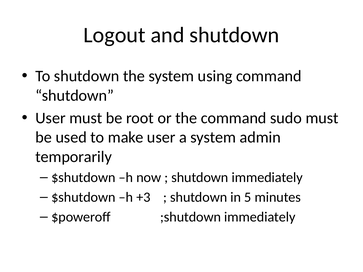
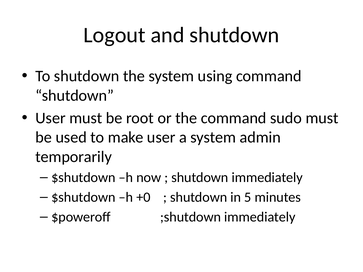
+3: +3 -> +0 (143, 197)
